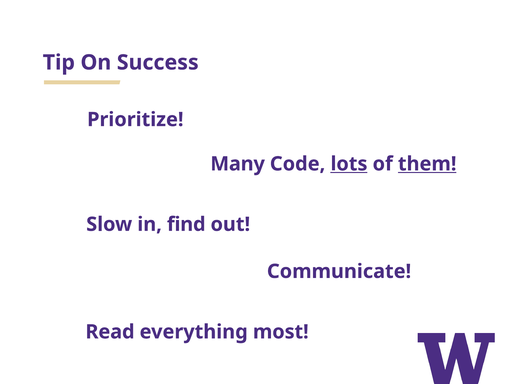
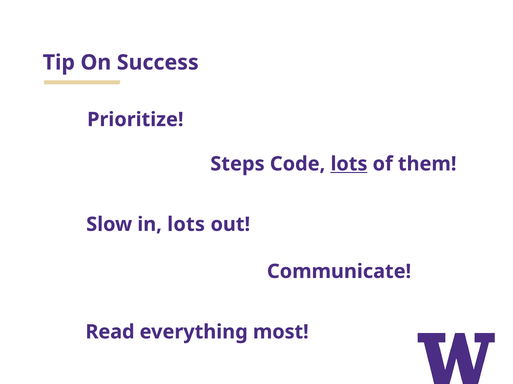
Many: Many -> Steps (237, 164)
them underline: present -> none (427, 164)
in find: find -> lots (186, 225)
